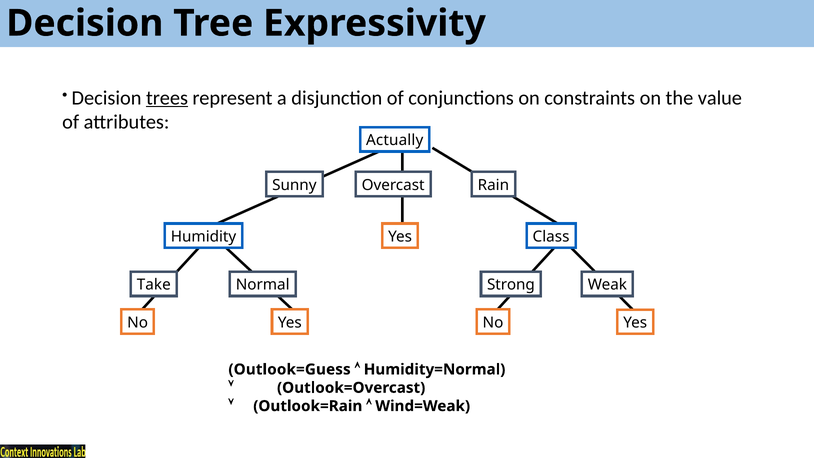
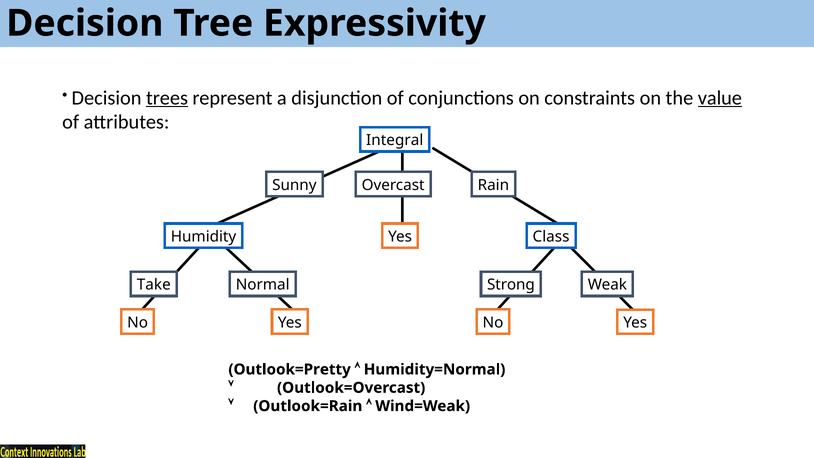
value underline: none -> present (720, 98)
Actually: Actually -> Integral (395, 140)
Outlook=Guess: Outlook=Guess -> Outlook=Pretty (290, 369)
